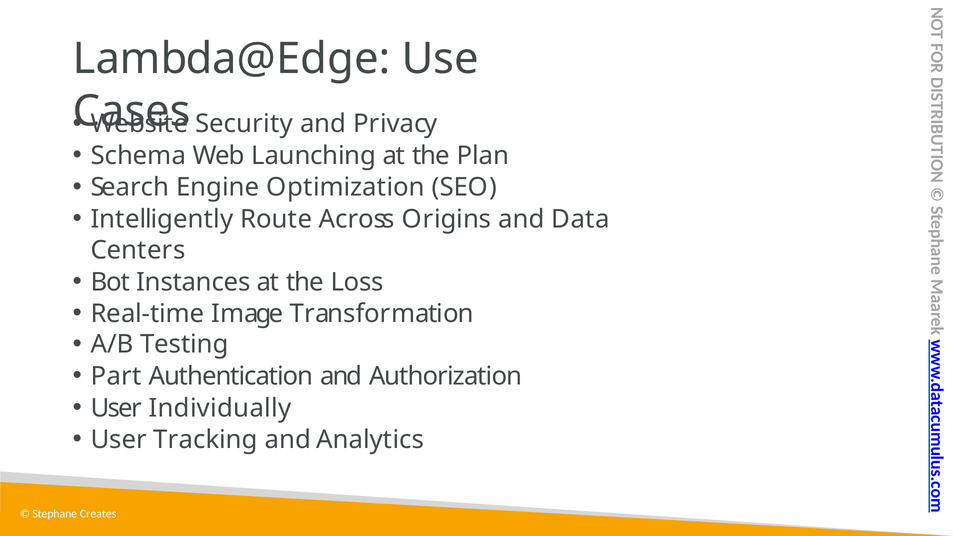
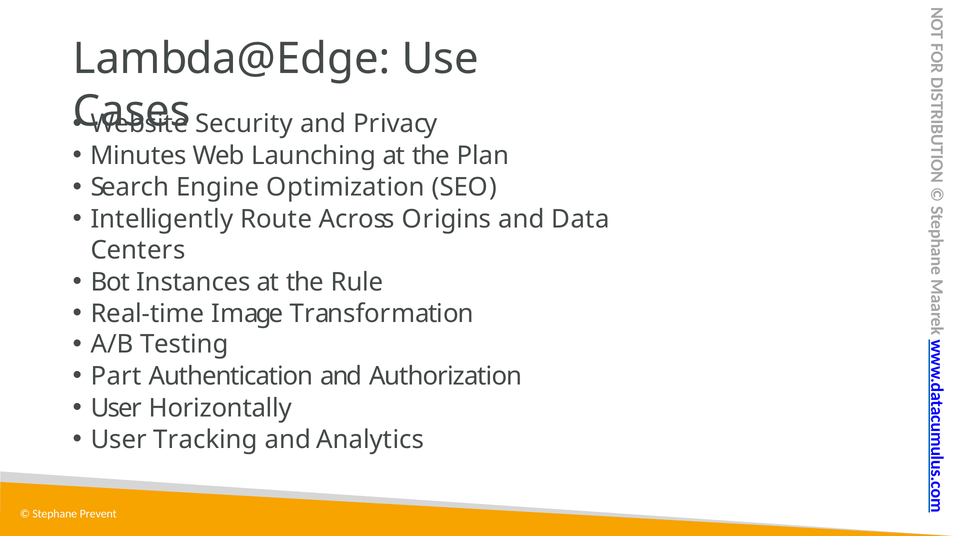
Schema: Schema -> Minutes (138, 156)
Loss: Loss -> Rule (357, 282)
Individually: Individually -> Horizontally (220, 408)
Creates: Creates -> Prevent (98, 514)
